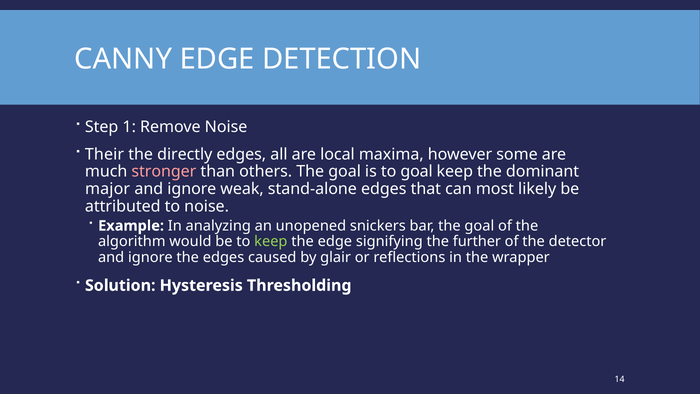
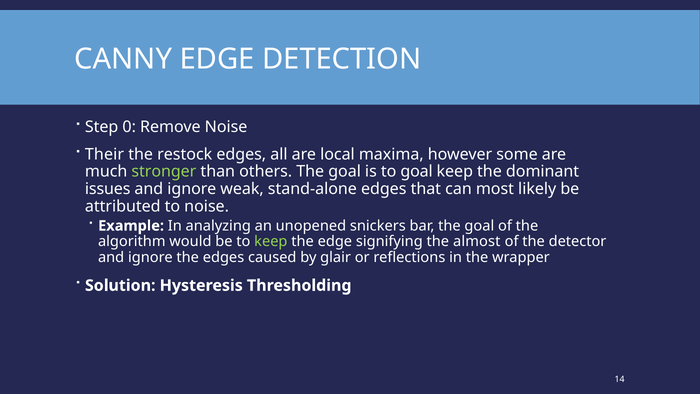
1: 1 -> 0 (129, 127)
directly: directly -> restock (185, 154)
stronger colour: pink -> light green (164, 172)
major: major -> issues (108, 189)
further: further -> almost (477, 241)
